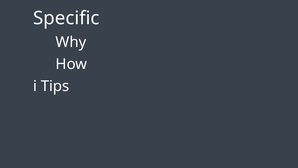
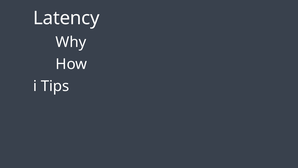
Specific: Specific -> Latency (66, 18)
